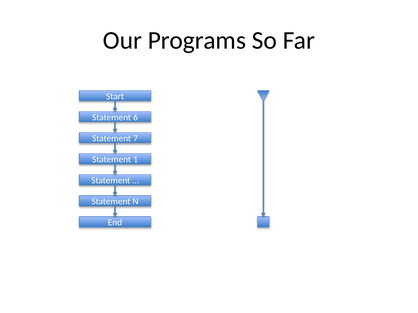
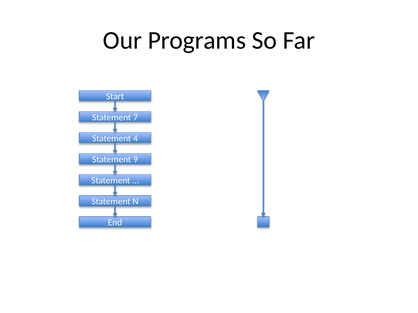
6: 6 -> 7 (136, 118)
7: 7 -> 4 (136, 139)
1: 1 -> 9 (136, 160)
